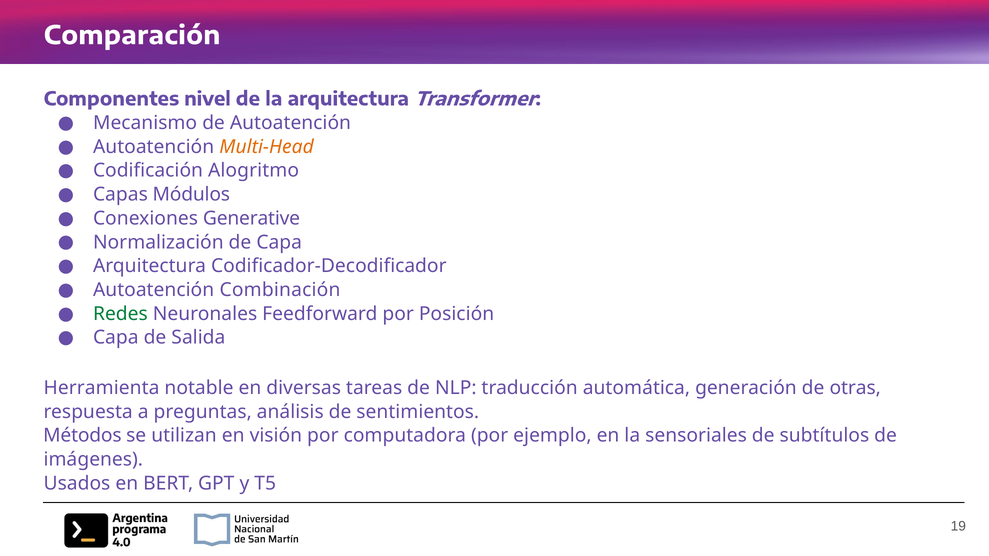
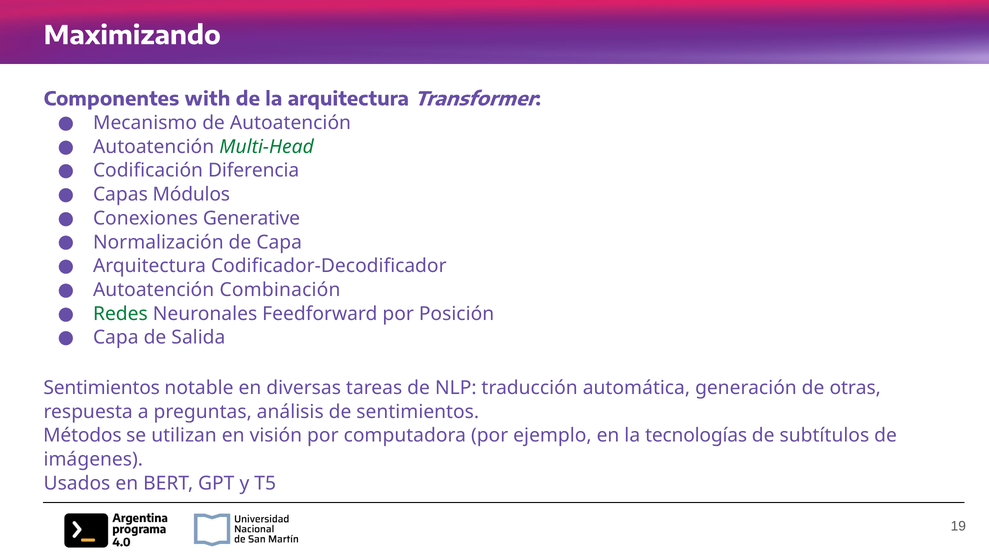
Comparación: Comparación -> Maximizando (132, 36)
nivel: nivel -> with (207, 99)
Multi-Head colour: orange -> green (267, 147)
Alogritmo: Alogritmo -> Diferencia (254, 171)
Herramienta: Herramienta -> Sentimientos (102, 388)
sensoriales: sensoriales -> tecnologías (696, 436)
